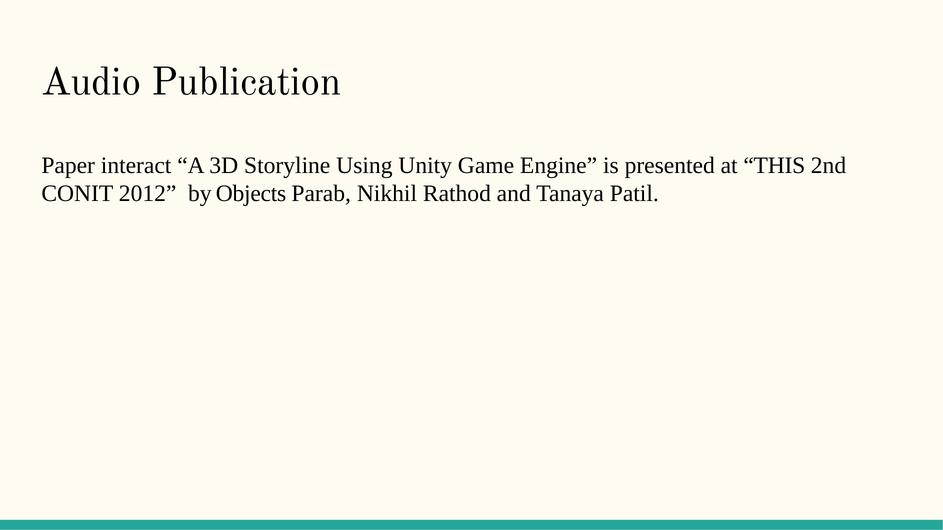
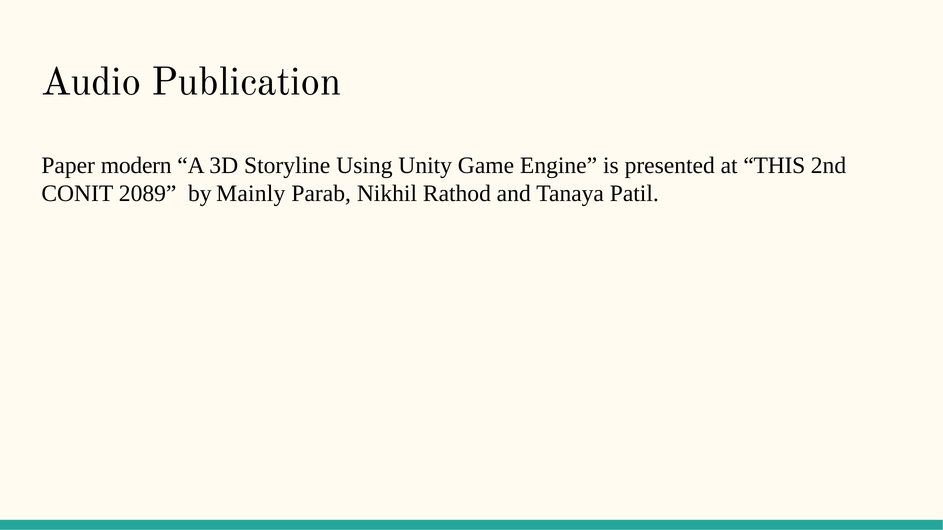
interact: interact -> modern (136, 165)
2012: 2012 -> 2089 (148, 194)
Objects: Objects -> Mainly (251, 194)
